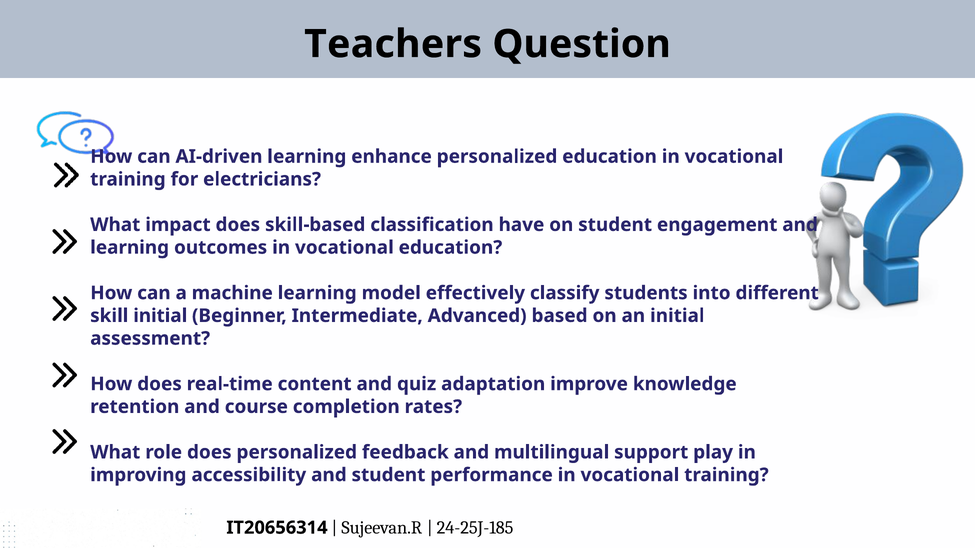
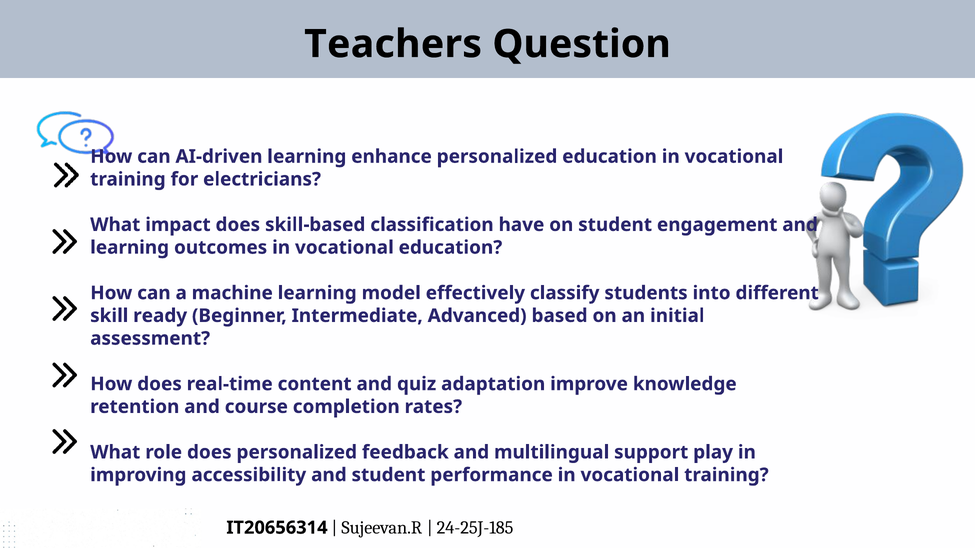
skill initial: initial -> ready (160, 316)
